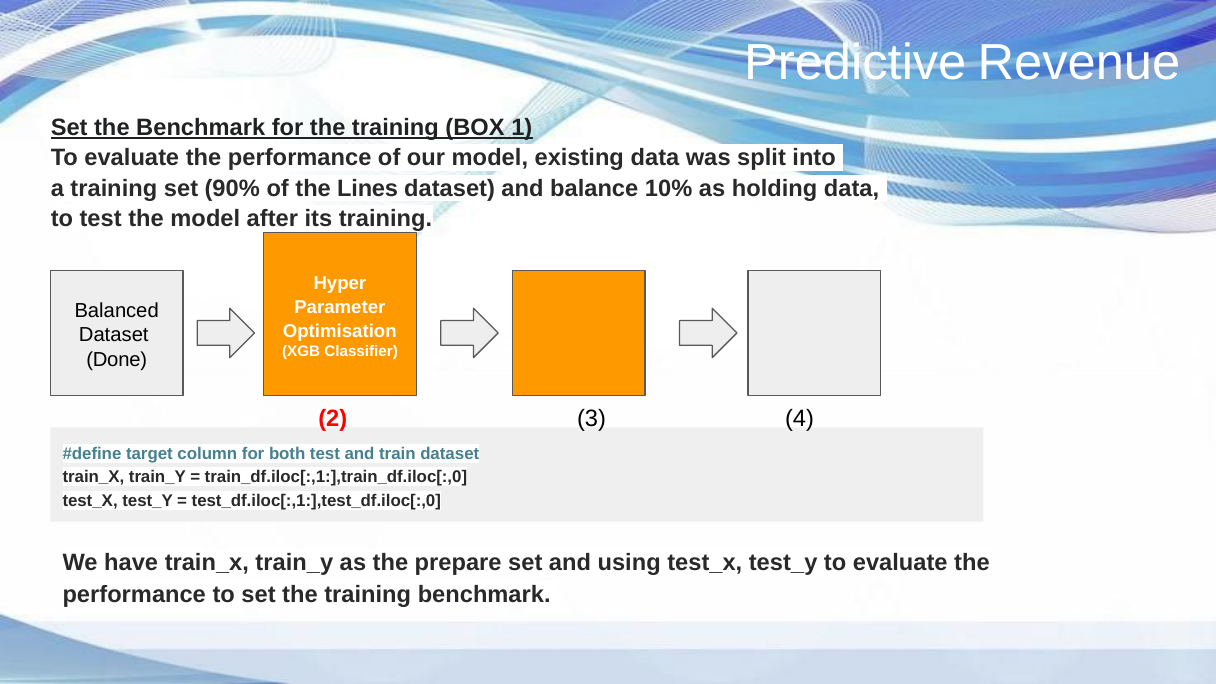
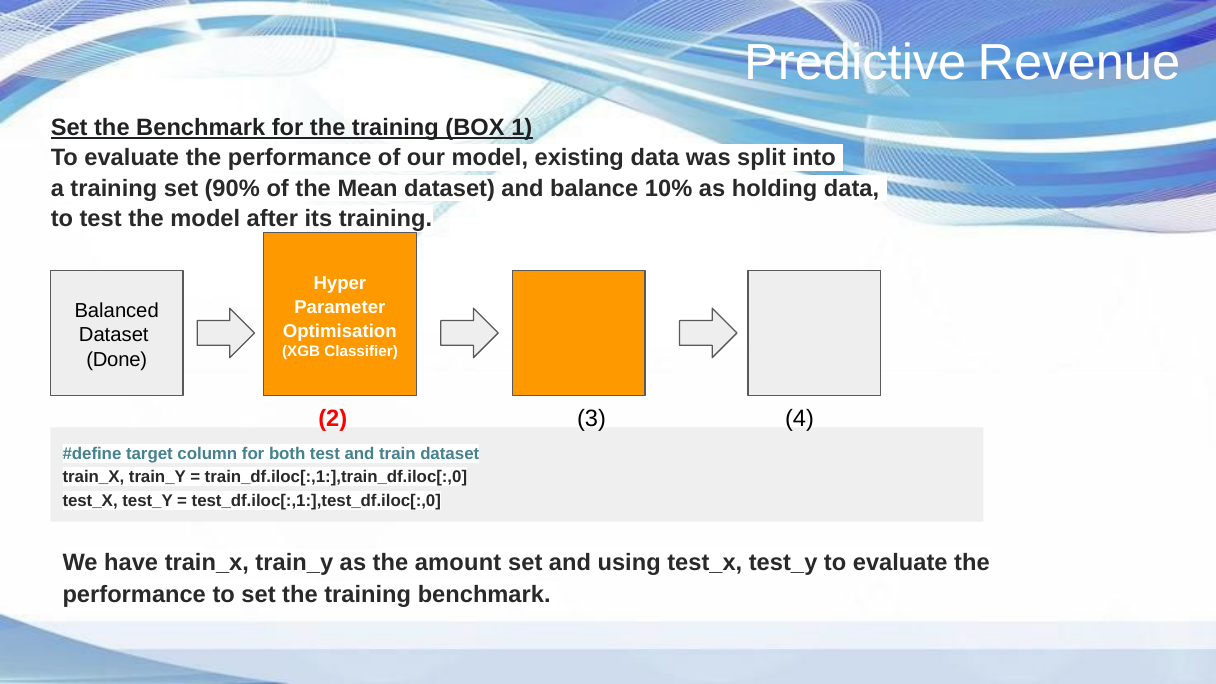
Lines: Lines -> Mean (368, 188)
prepare: prepare -> amount (458, 563)
